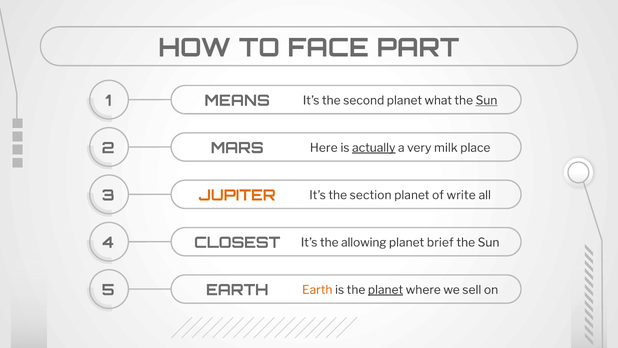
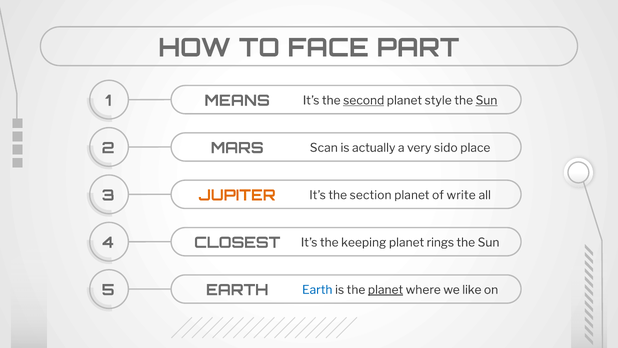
second underline: none -> present (364, 100)
what: what -> style (438, 100)
Here: Here -> Scan (324, 148)
actually underline: present -> none (374, 148)
milk: milk -> sido (446, 148)
allowing: allowing -> keeping (364, 242)
brief: brief -> rings (440, 242)
Earth colour: orange -> blue (317, 290)
sell: sell -> like (472, 290)
